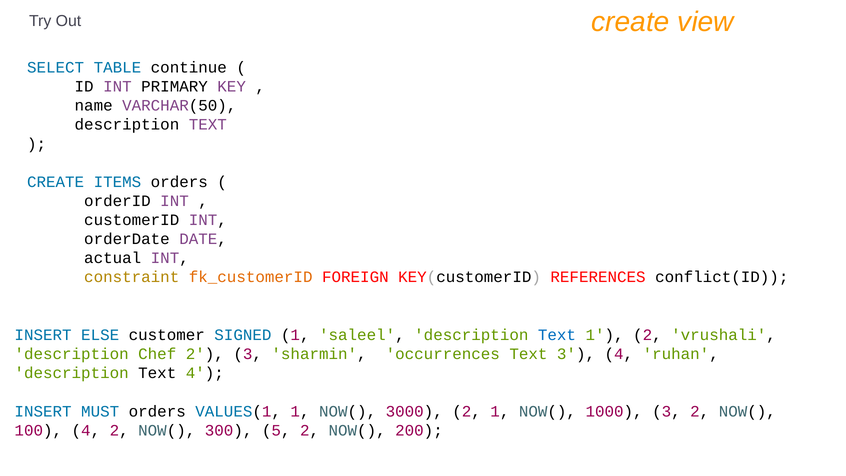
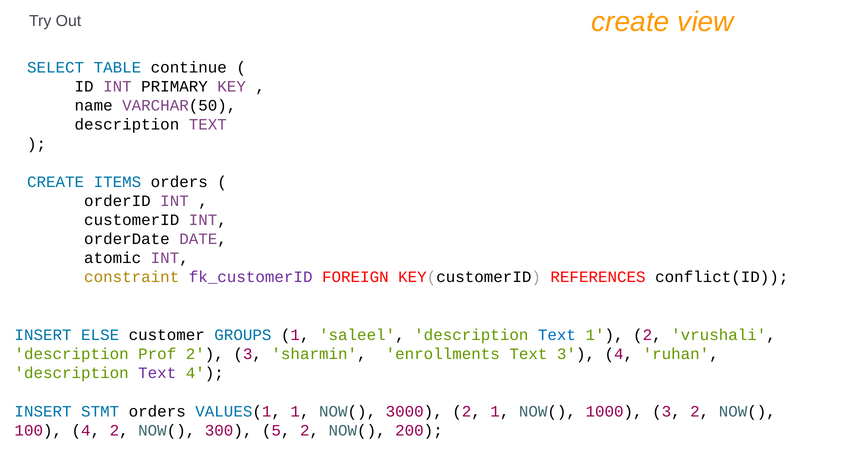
actual: actual -> atomic (113, 258)
fk_customerID colour: orange -> purple (251, 277)
SIGNED: SIGNED -> GROUPS (243, 335)
Chef: Chef -> Prof (157, 354)
occurrences: occurrences -> enrollments (443, 354)
Text colour: black -> purple (157, 373)
MUST: MUST -> STMT (100, 411)
